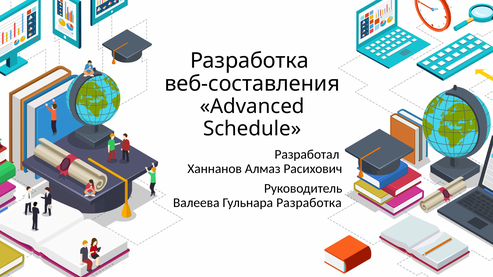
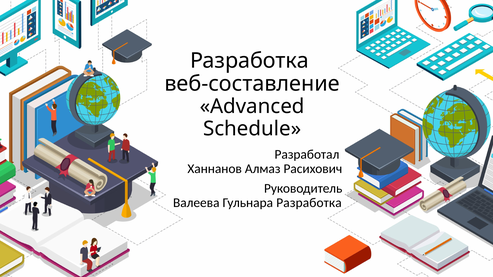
веб-составления: веб-составления -> веб-составление (252, 84)
